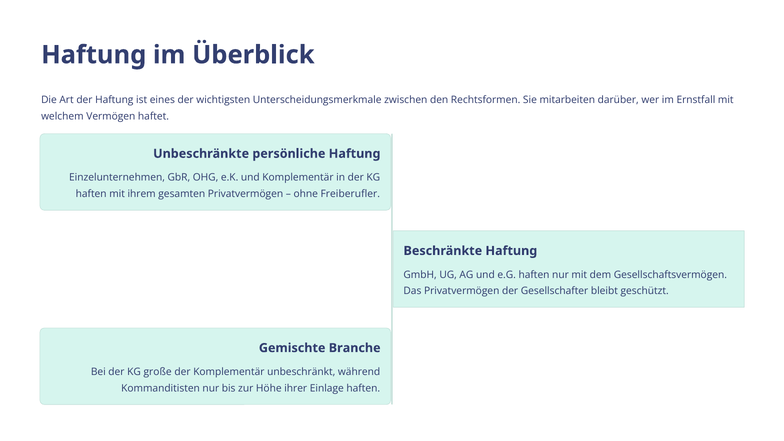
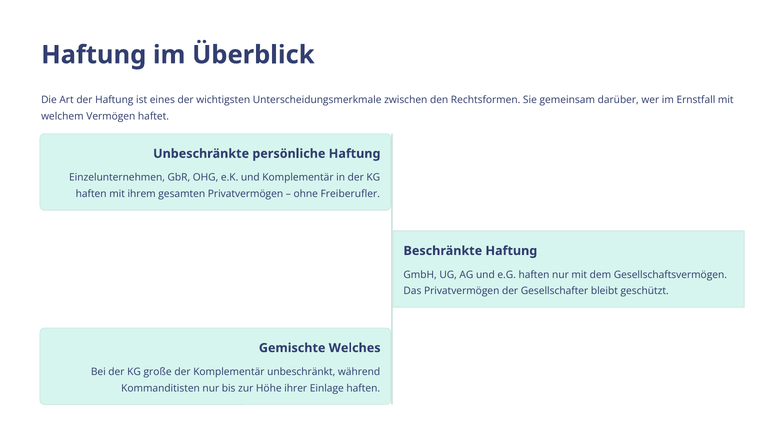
mitarbeiten: mitarbeiten -> gemeinsam (567, 100)
Branche: Branche -> Welches (355, 348)
